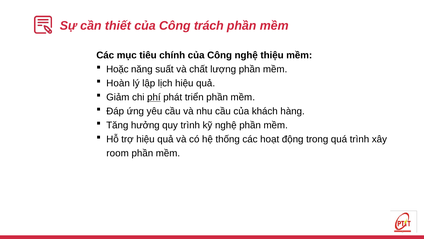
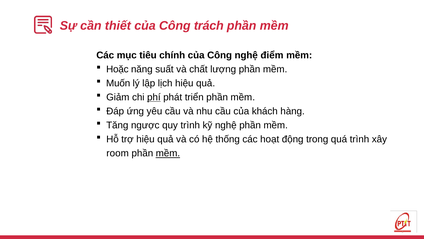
thiệu: thiệu -> điểm (272, 55)
Hoàn: Hoàn -> Muốn (118, 83)
hưởng: hưởng -> ngược (145, 125)
mềm underline: none -> present (168, 153)
